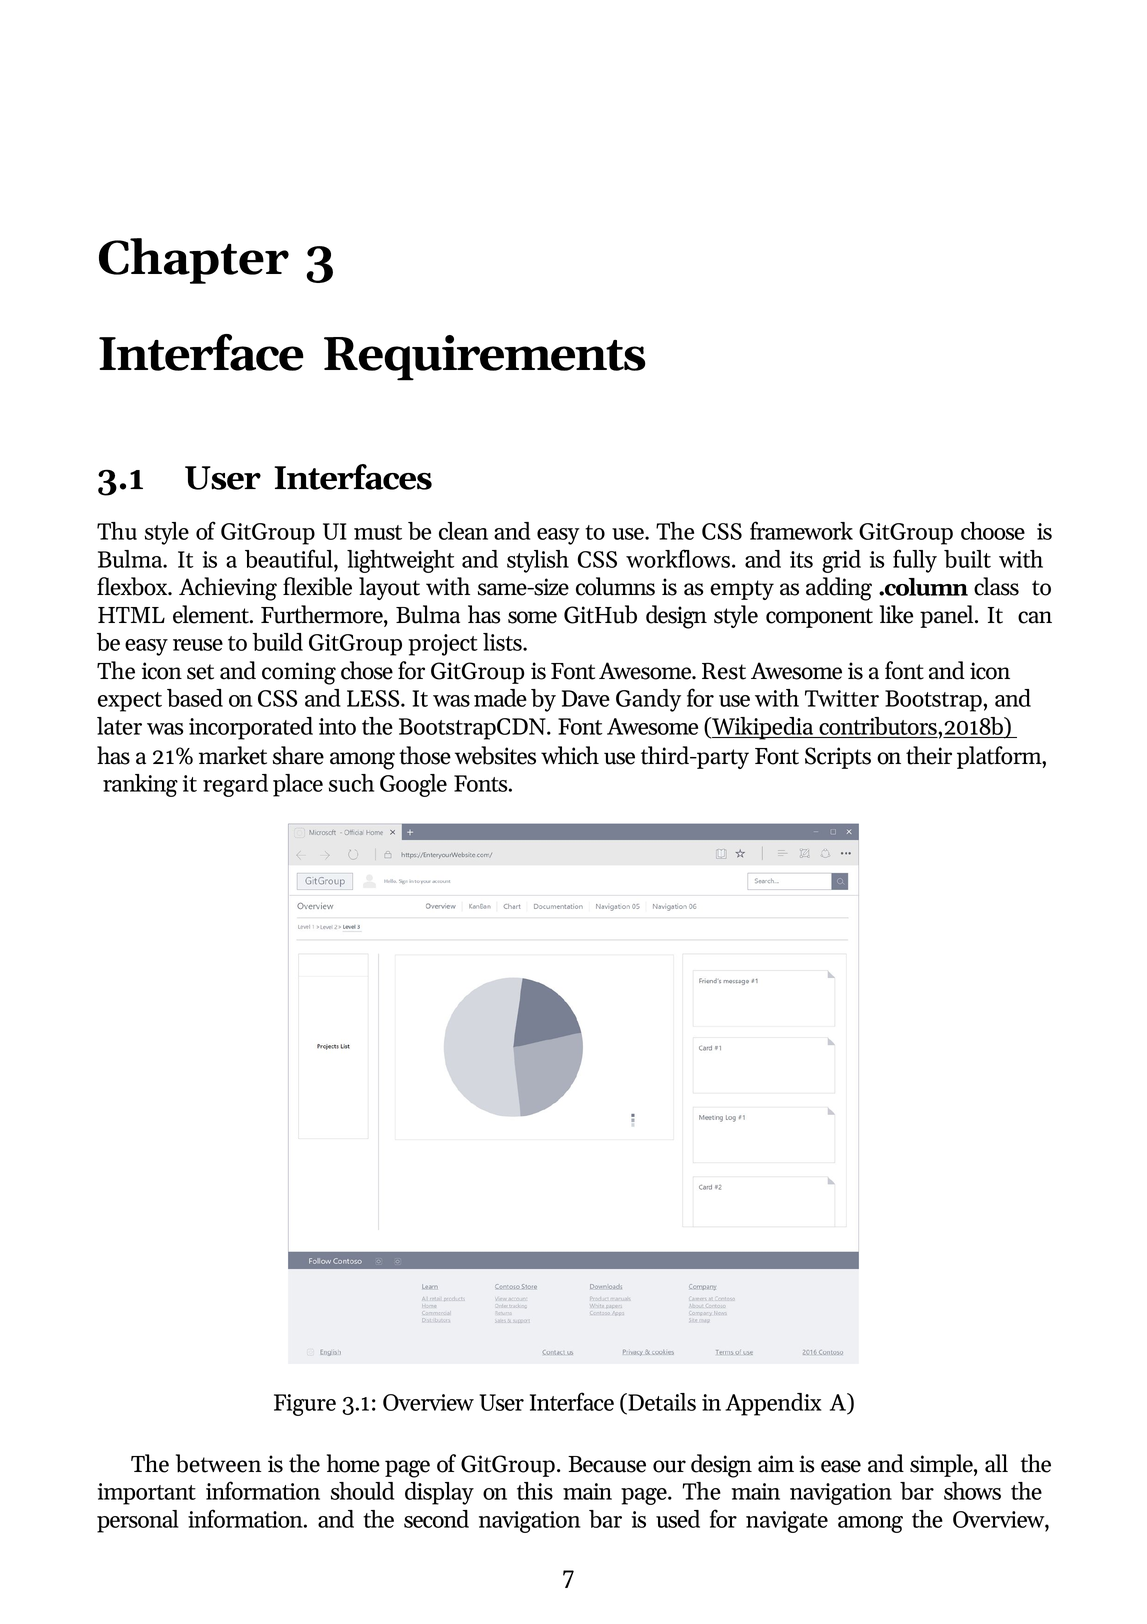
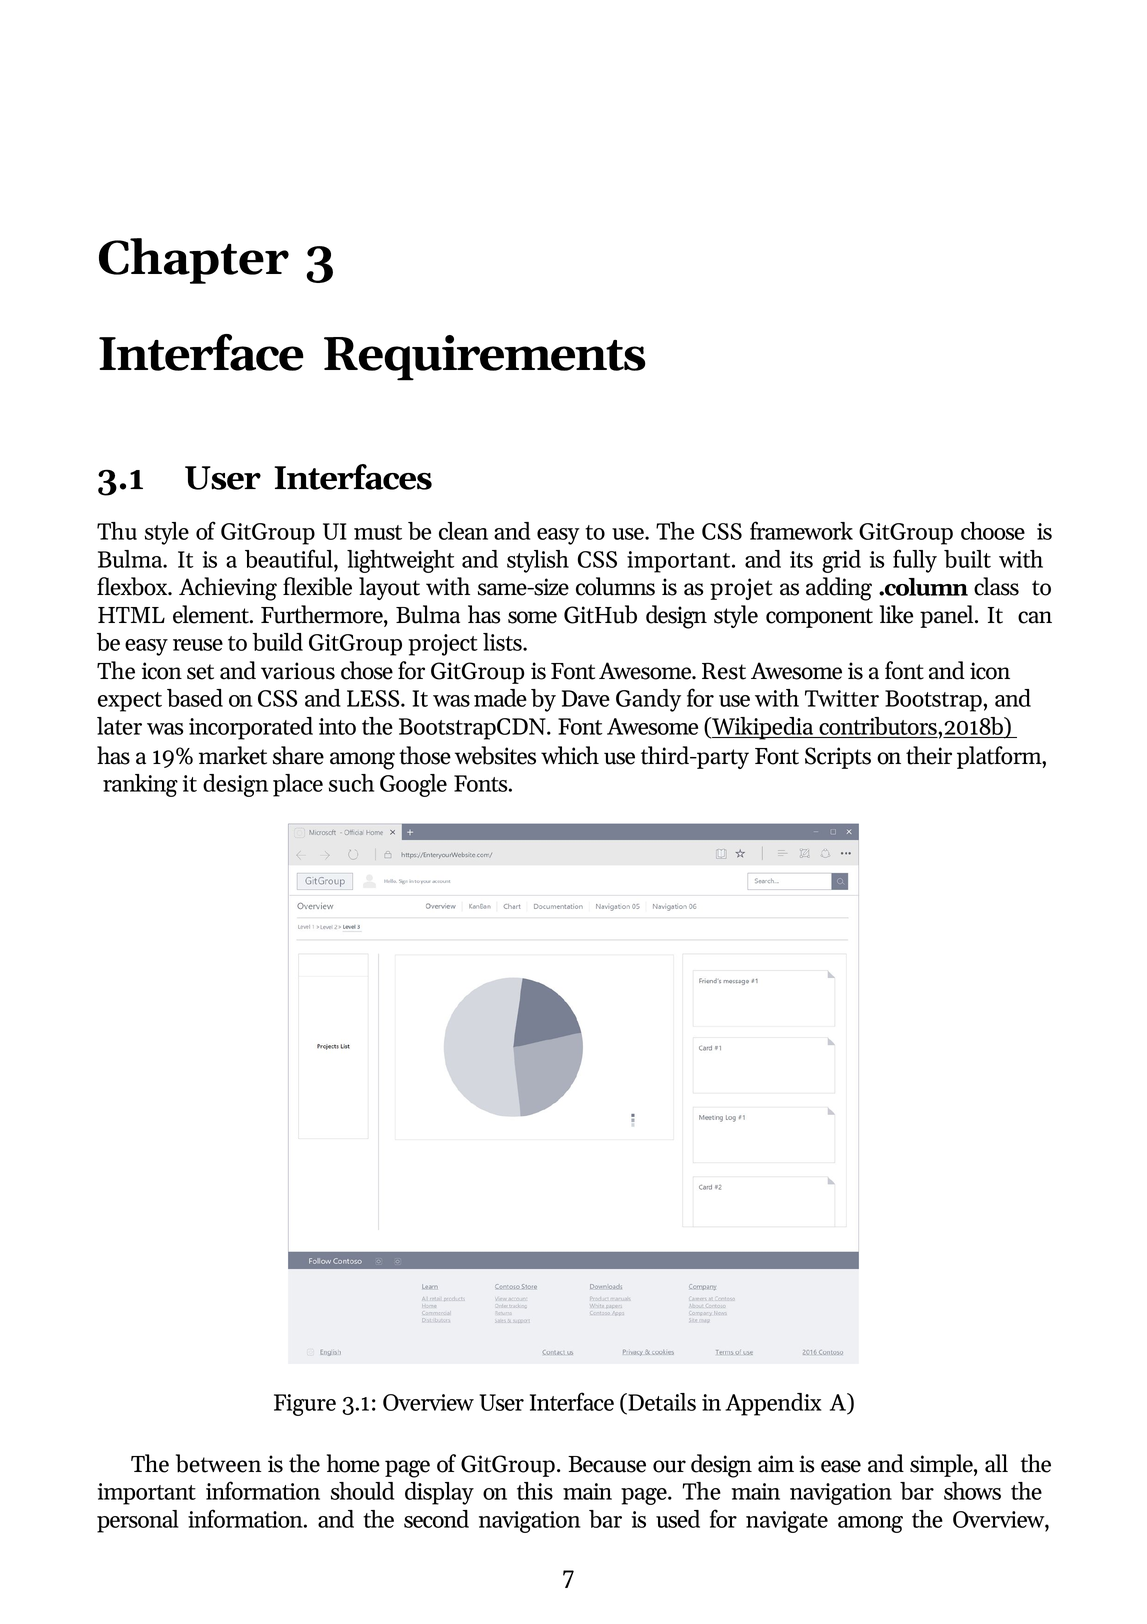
CSS workflows: workflows -> important (682, 560)
empty: empty -> projet (742, 587)
coming: coming -> various (298, 671)
21%: 21% -> 19% (173, 756)
it regard: regard -> design (236, 784)
